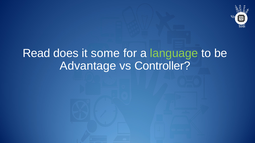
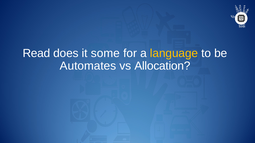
language colour: light green -> yellow (174, 53)
Advantage: Advantage -> Automates (88, 66)
Controller: Controller -> Allocation (162, 66)
